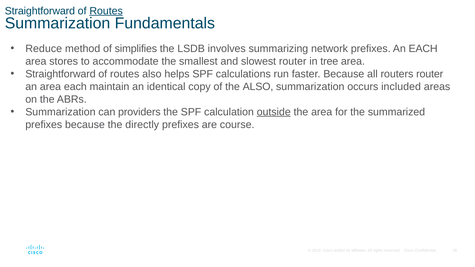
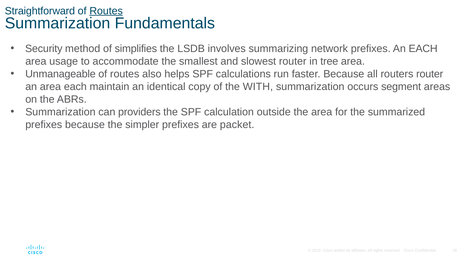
Reduce: Reduce -> Security (44, 49)
stores: stores -> usage (64, 61)
Straightforward: Straightforward -> Unmanageable (61, 74)
the ALSO: ALSO -> WITH (258, 87)
included: included -> segment (401, 87)
outside underline: present -> none (274, 112)
directly: directly -> simpler (142, 125)
course: course -> packet (237, 125)
